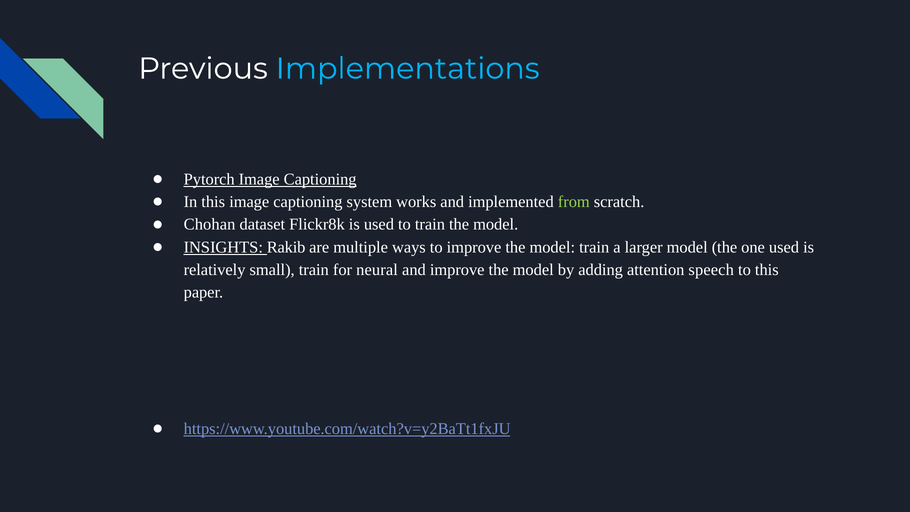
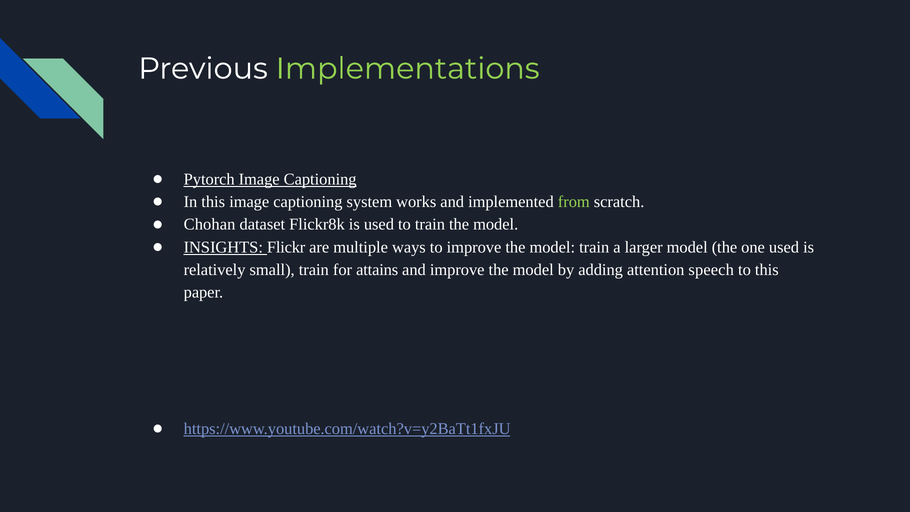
Implementations colour: light blue -> light green (408, 69)
Rakib: Rakib -> Flickr (286, 247)
neural: neural -> attains (377, 270)
